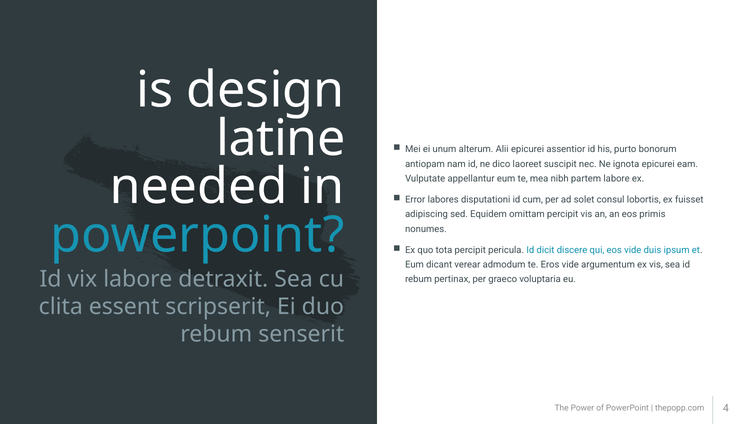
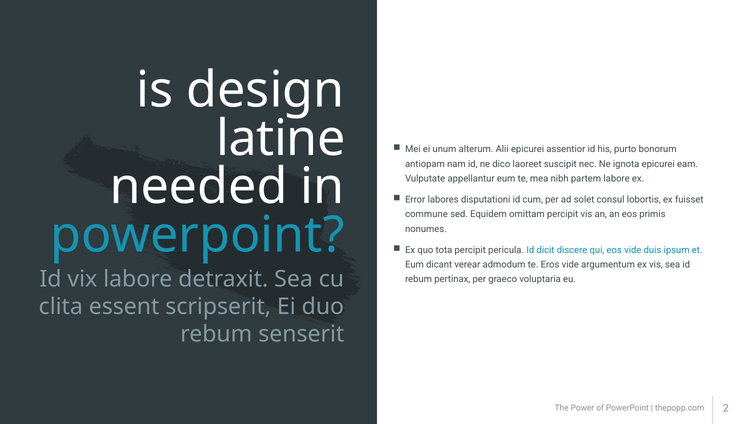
adipiscing: adipiscing -> commune (426, 214)
4: 4 -> 2 (726, 408)
